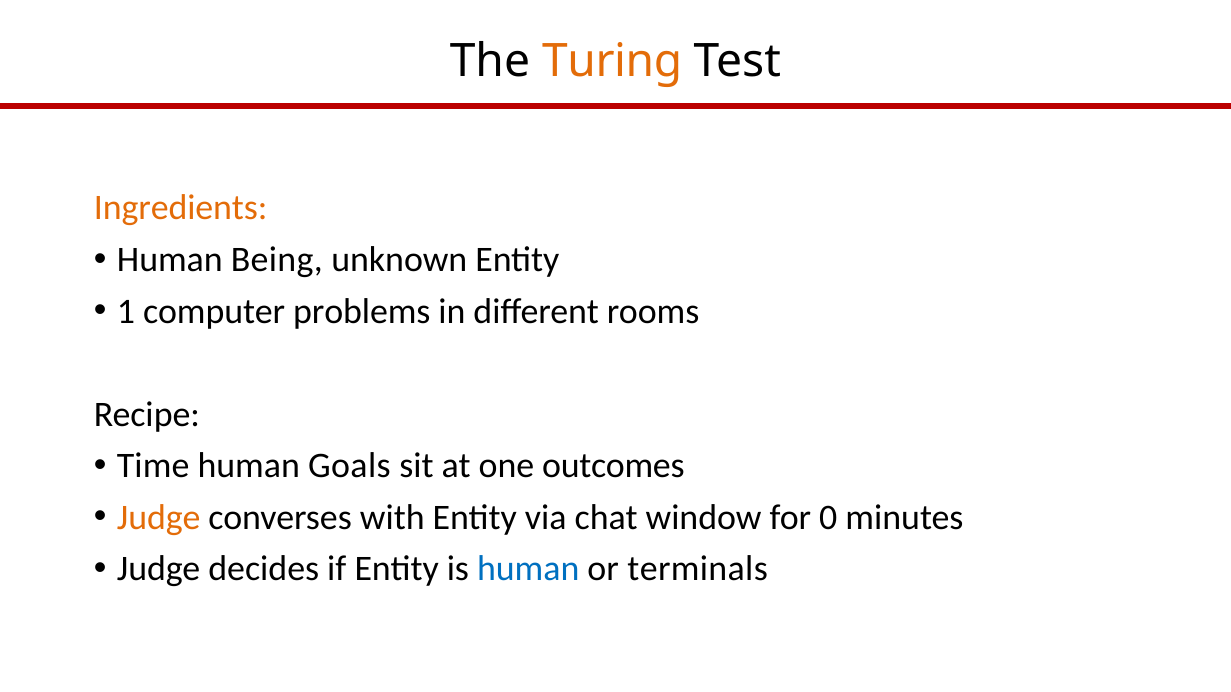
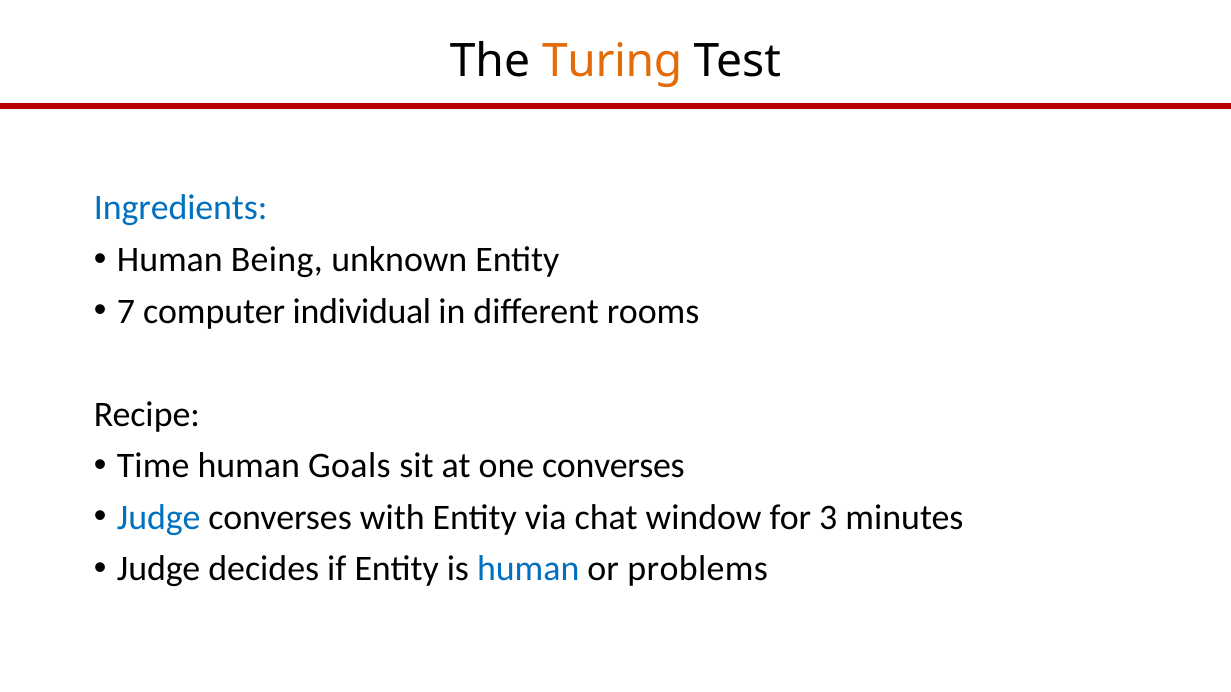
Ingredients colour: orange -> blue (181, 208)
1: 1 -> 7 (126, 311)
problems: problems -> individual (362, 311)
one outcomes: outcomes -> converses (613, 466)
Judge colour: orange -> blue (159, 518)
0: 0 -> 3 (828, 518)
terminals: terminals -> problems (698, 569)
